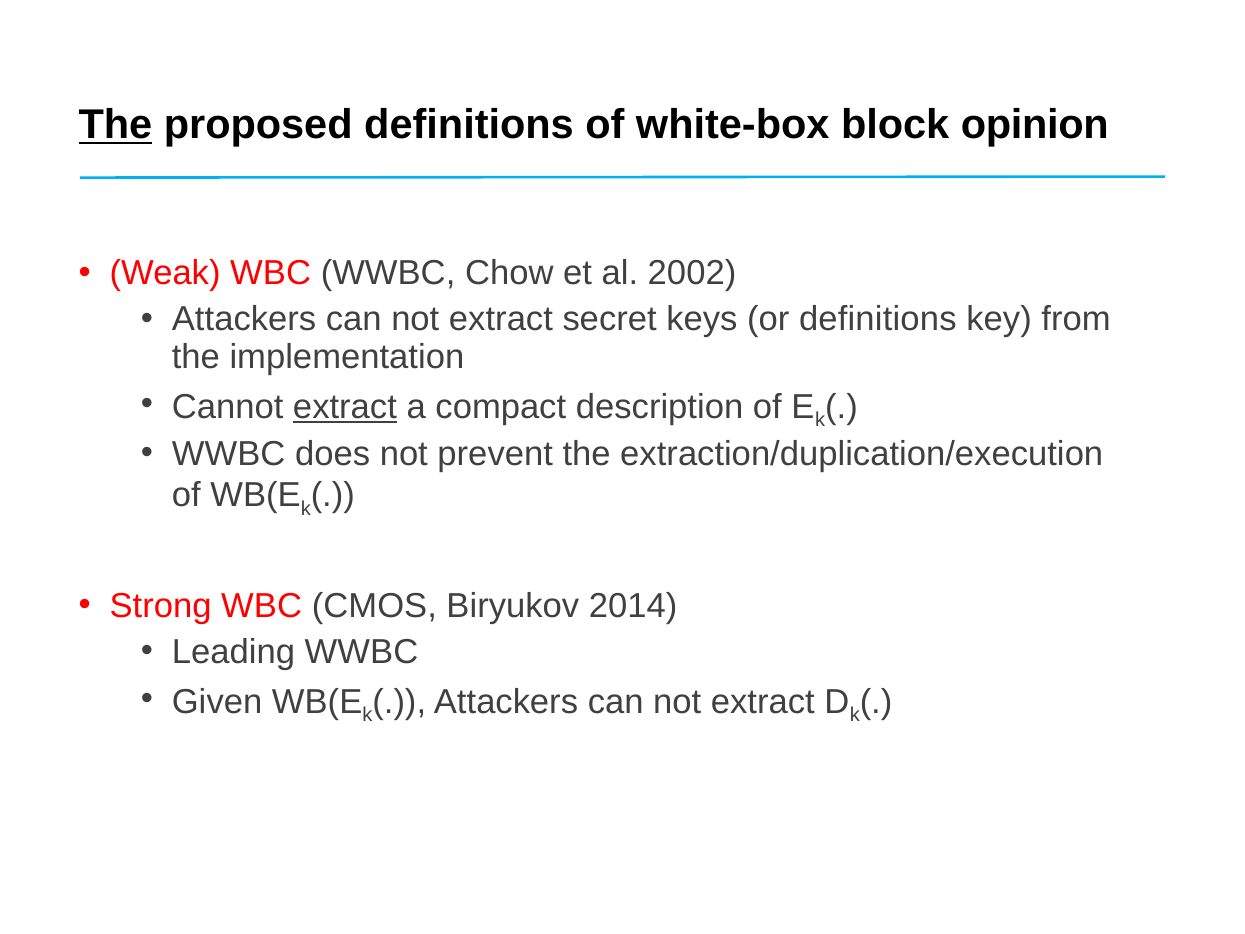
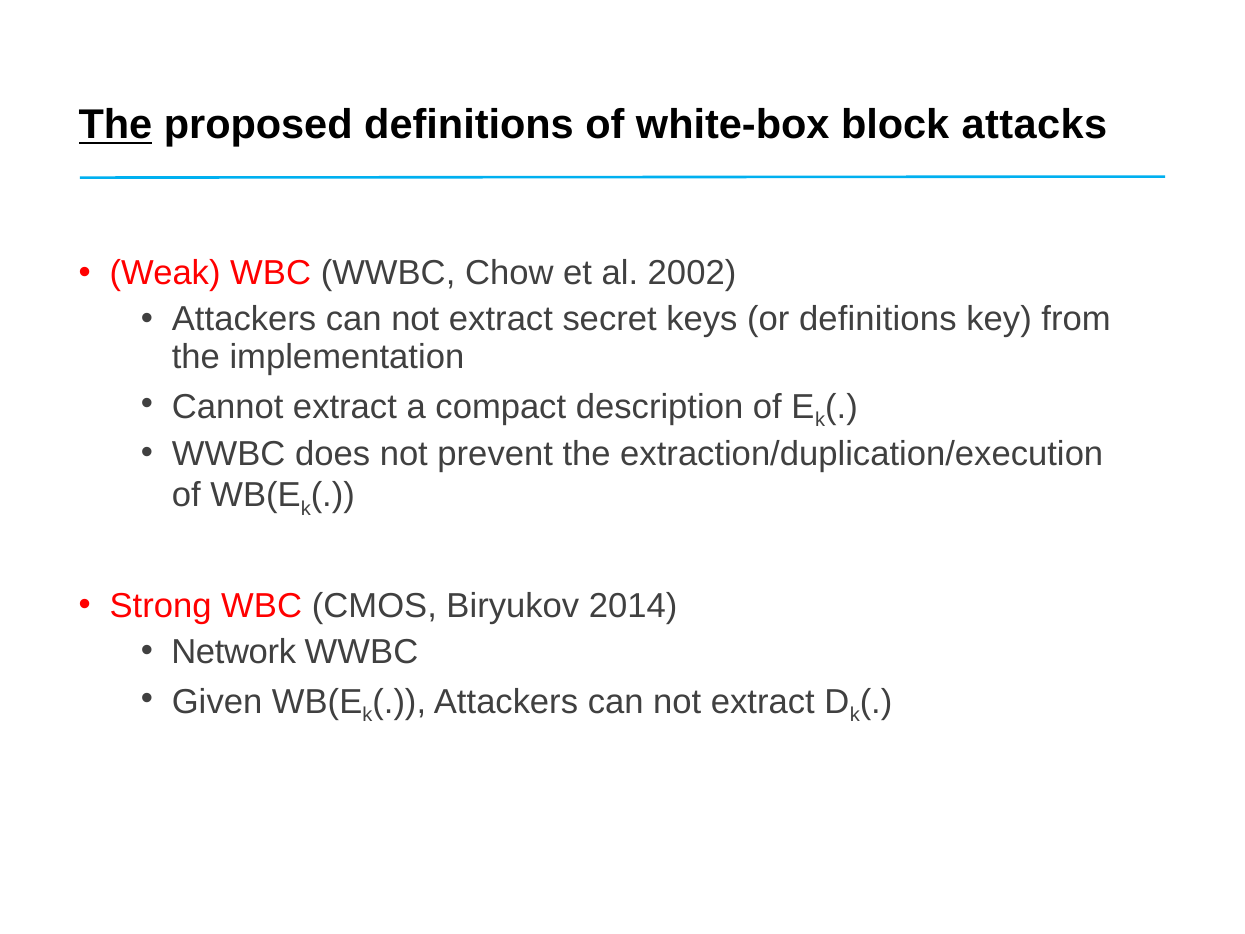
opinion: opinion -> attacks (1034, 125)
extract underline: present -> none (345, 407)
Leading: Leading -> Network (234, 651)
